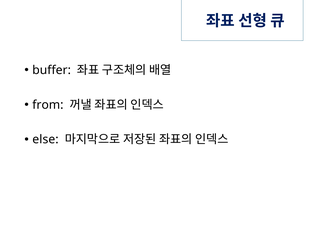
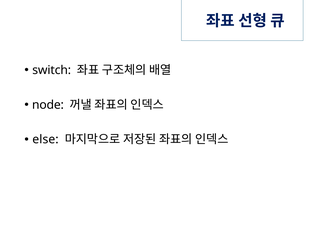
buffer: buffer -> switch (52, 70)
from: from -> node (48, 105)
